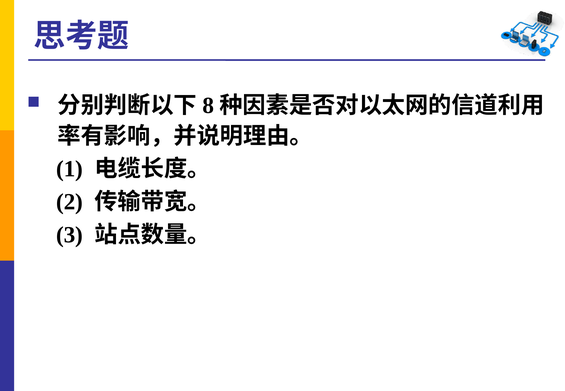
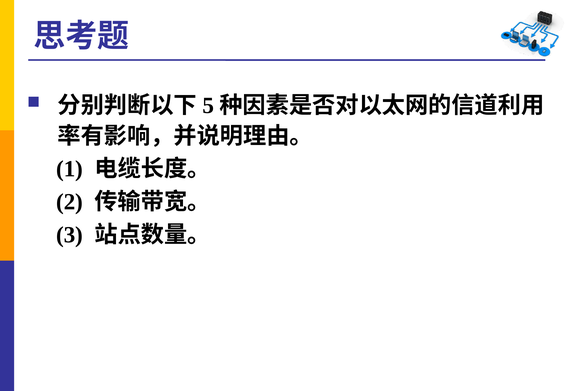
8: 8 -> 5 (208, 106)
